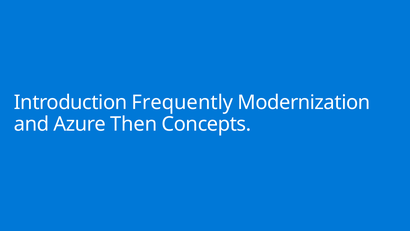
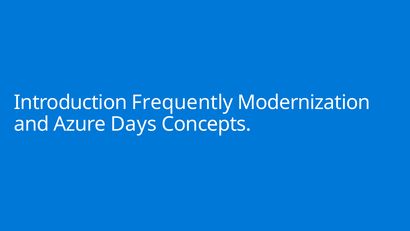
Then: Then -> Days (134, 124)
